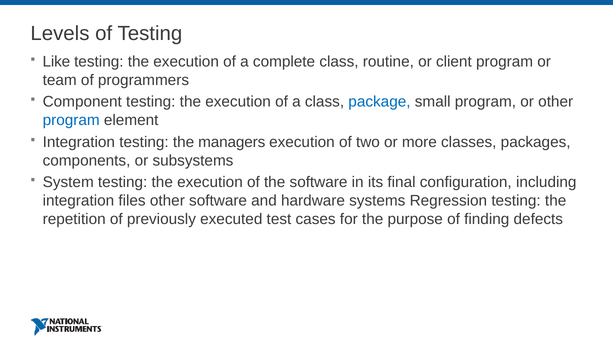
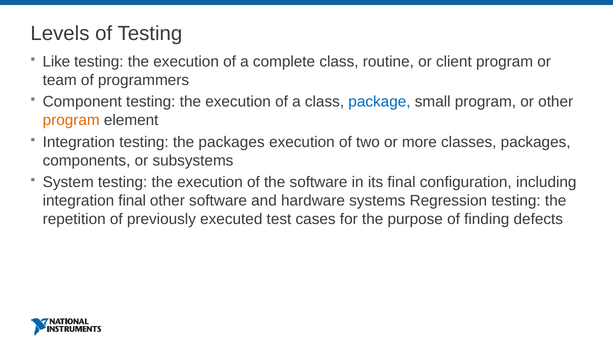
program colour: blue -> orange (71, 120)
the managers: managers -> packages (232, 142)
integration files: files -> ﬁnal (132, 201)
